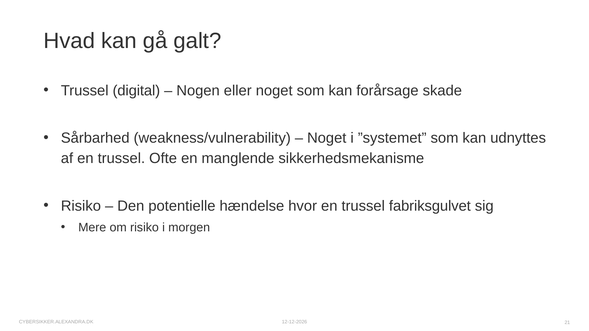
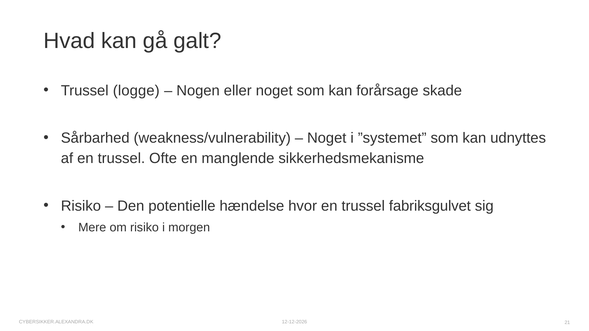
digital: digital -> logge (136, 91)
